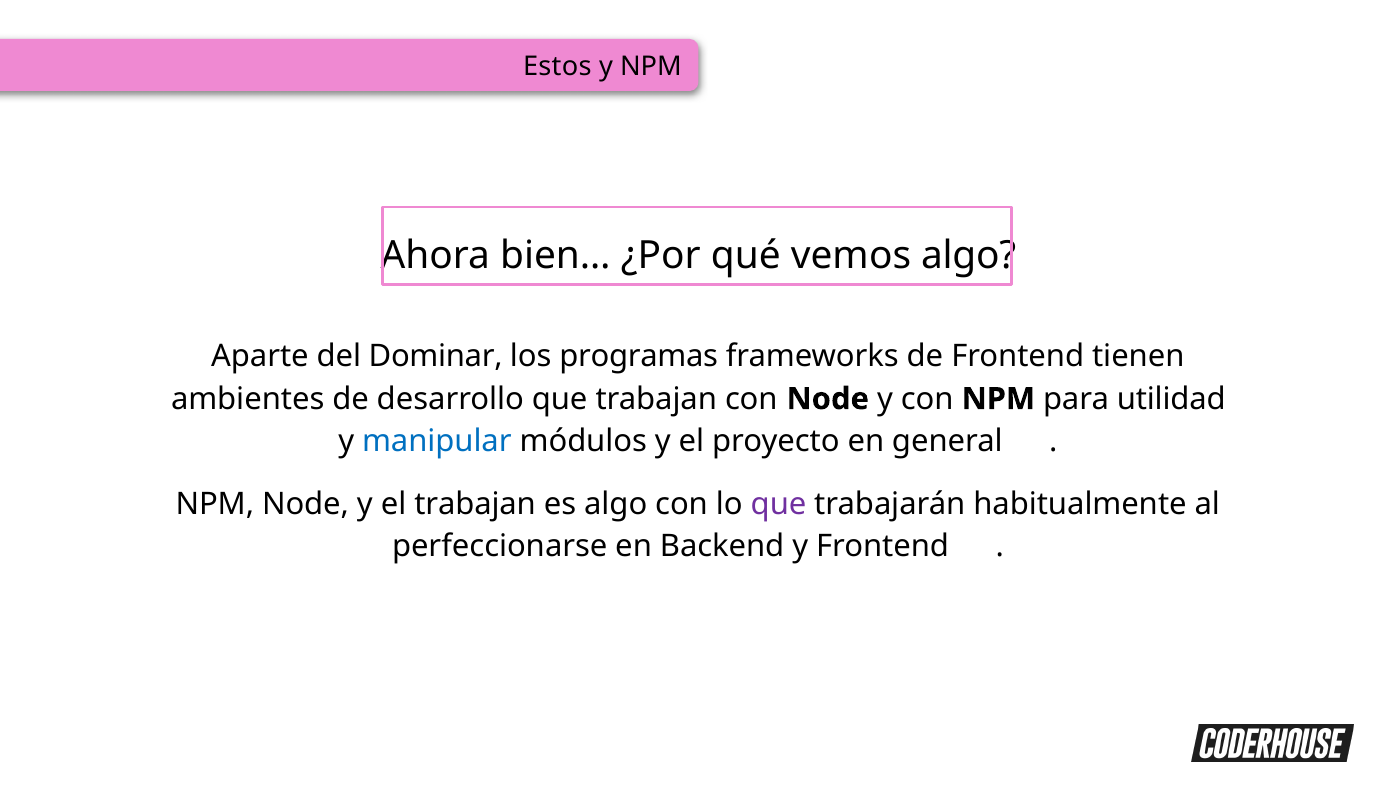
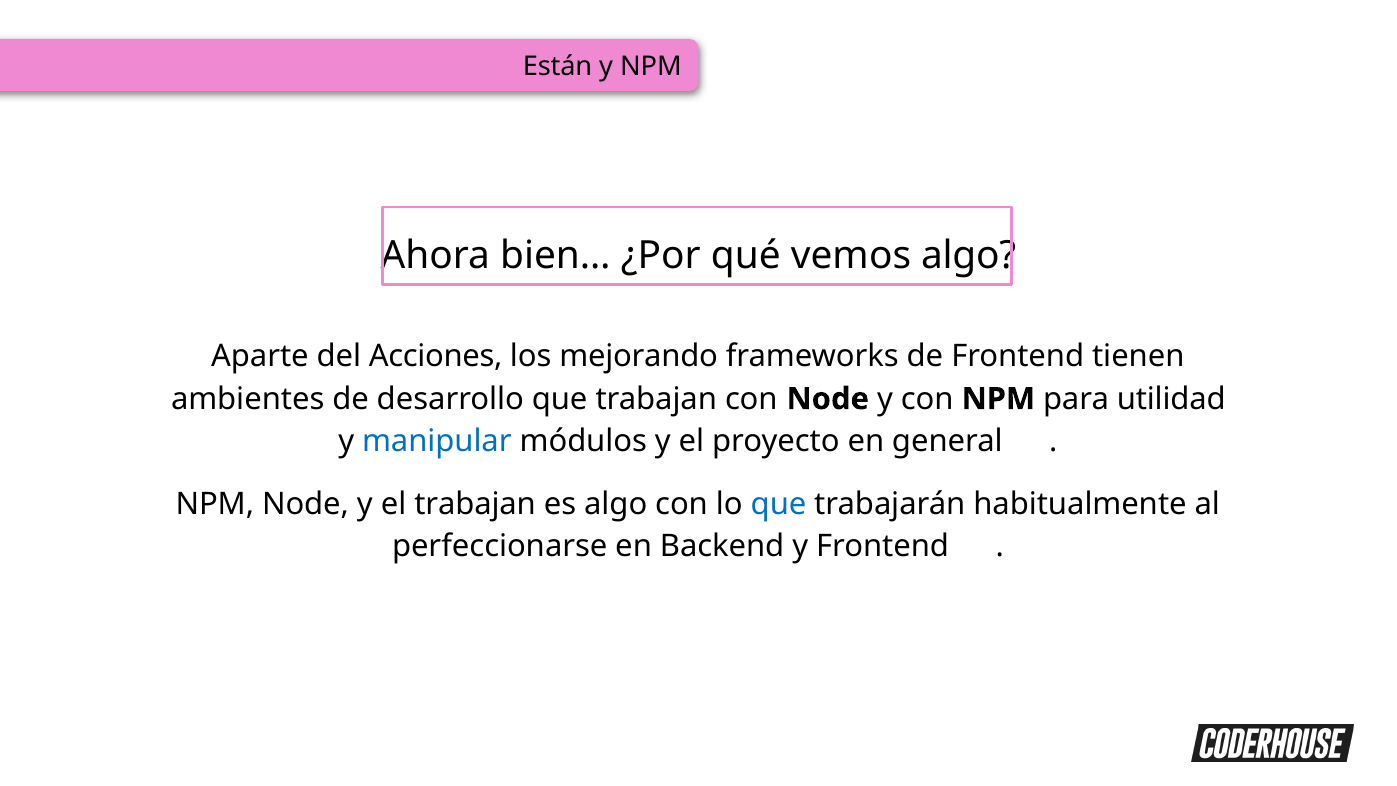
Estos: Estos -> Están (558, 67)
Dominar: Dominar -> Acciones (436, 356)
programas: programas -> mejorando (639, 356)
que colour: purple -> blue (779, 504)
